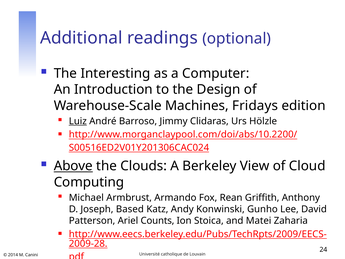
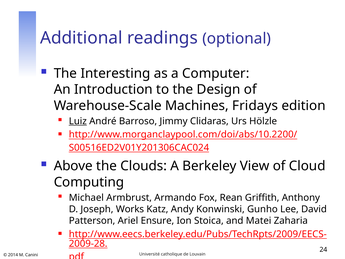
Above underline: present -> none (73, 166)
Based: Based -> Works (130, 209)
Counts: Counts -> Ensure (157, 220)
